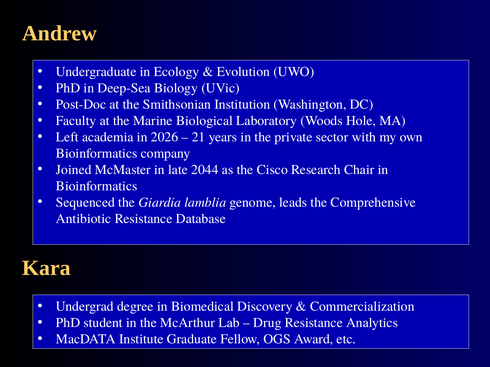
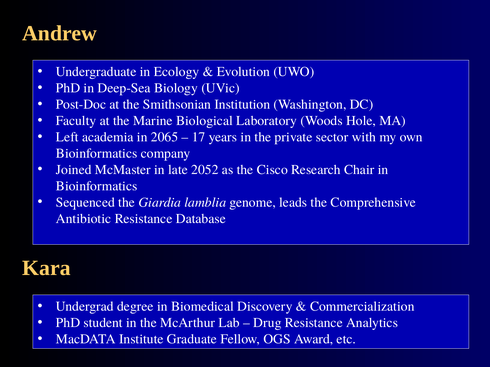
2026: 2026 -> 2065 (165, 137)
21: 21 -> 17 (199, 137)
2044: 2044 -> 2052 (205, 170)
